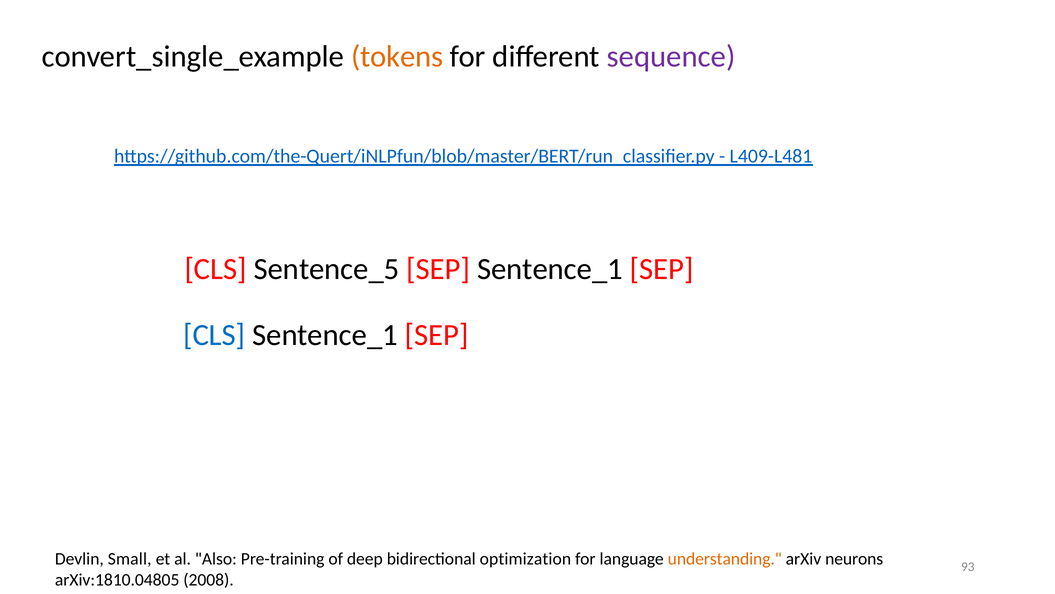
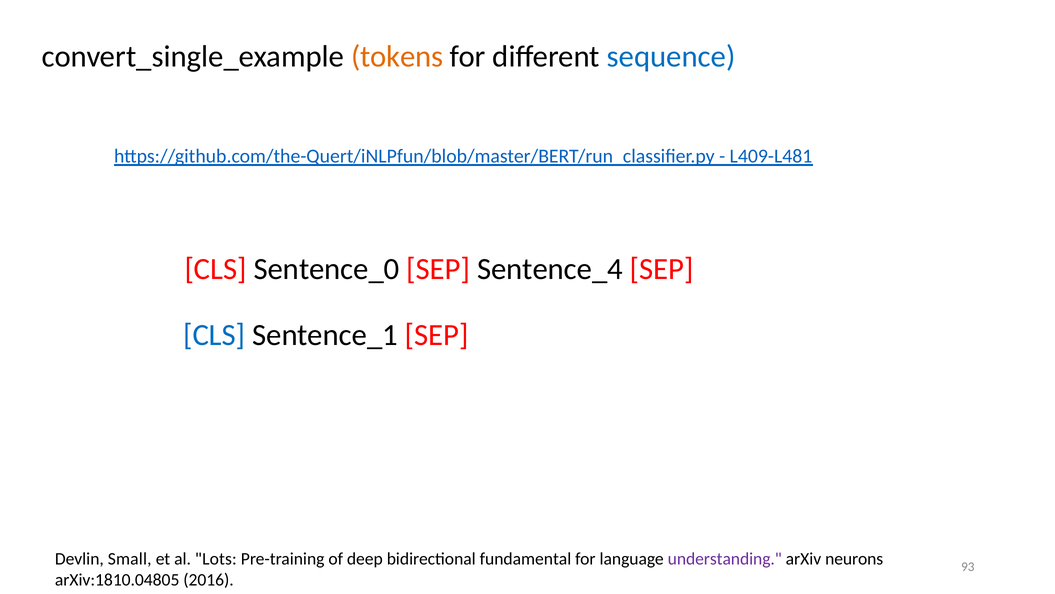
sequence colour: purple -> blue (671, 56)
Sentence_5: Sentence_5 -> Sentence_0 (327, 269)
SEP Sentence_1: Sentence_1 -> Sentence_4 (550, 269)
Also: Also -> Lots (216, 558)
optimization: optimization -> fundamental (526, 558)
understanding colour: orange -> purple (725, 558)
2008: 2008 -> 2016 (209, 580)
